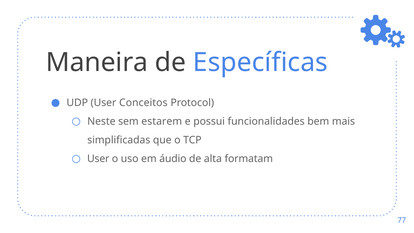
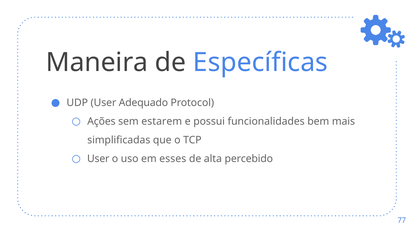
Conceitos: Conceitos -> Adequado (143, 103)
Neste: Neste -> Ações (101, 121)
áudio: áudio -> esses (173, 159)
formatam: formatam -> percebido (249, 159)
